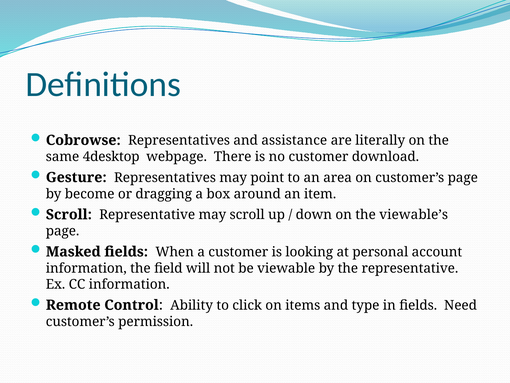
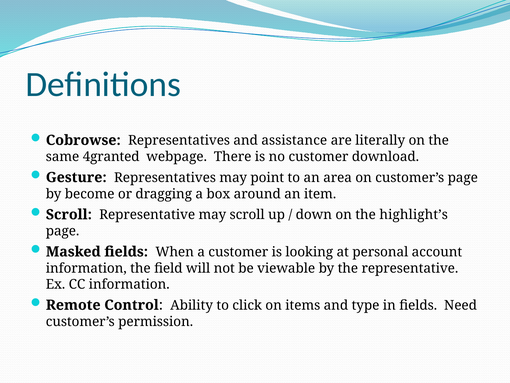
4desktop: 4desktop -> 4granted (111, 157)
viewable’s: viewable’s -> highlight’s (414, 215)
